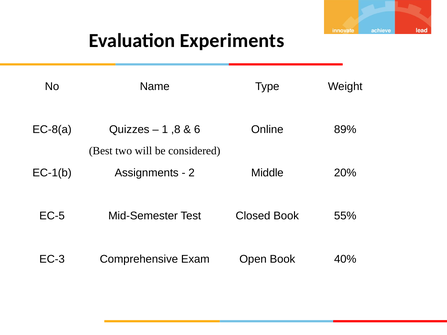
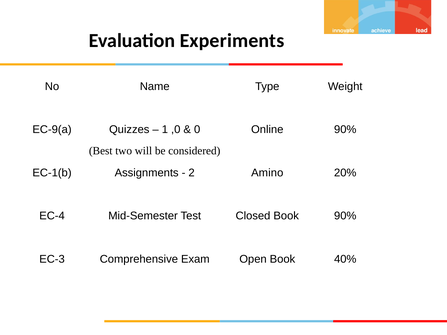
EC-8(a: EC-8(a -> EC-9(a (52, 130)
,8: ,8 -> ,0 (176, 130)
6: 6 -> 0 (197, 130)
Online 89%: 89% -> 90% (345, 130)
Middle: Middle -> Amino (267, 173)
EC-5: EC-5 -> EC-4 (52, 216)
Book 55%: 55% -> 90% (345, 216)
